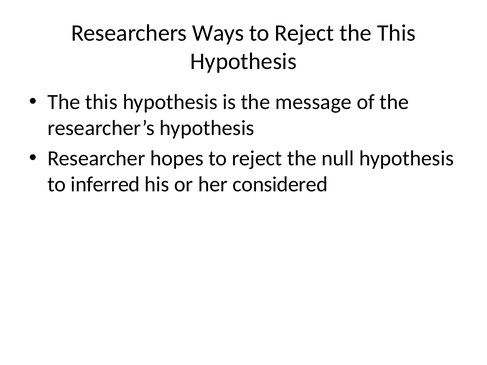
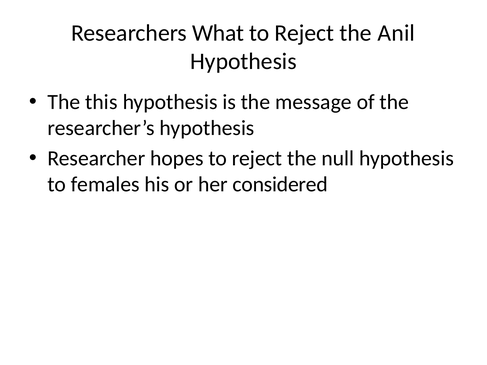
Ways: Ways -> What (218, 33)
Reject the This: This -> Anil (396, 33)
inferred: inferred -> females (105, 184)
